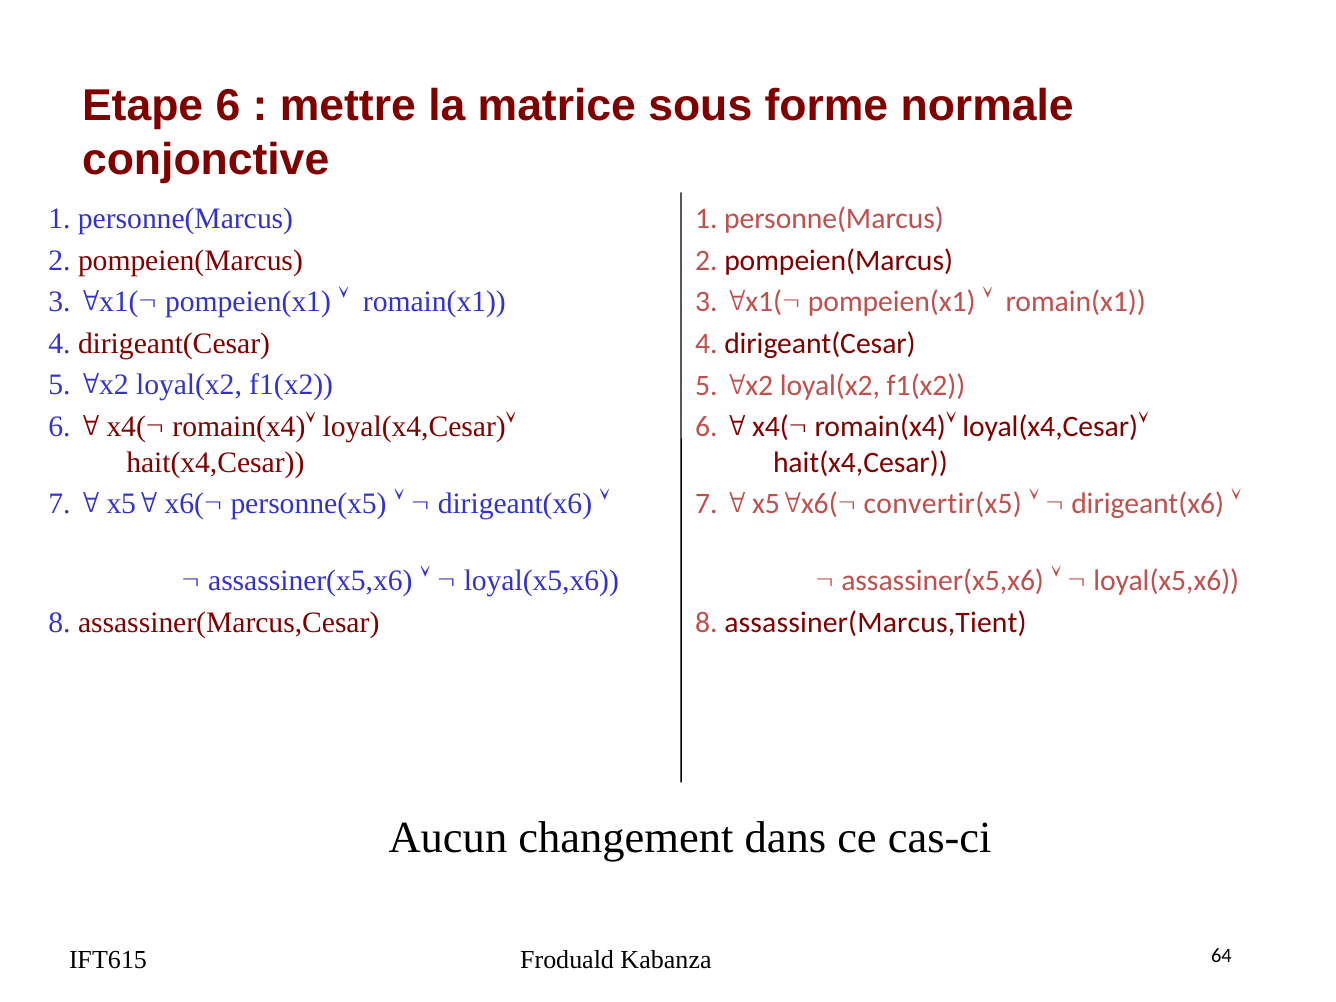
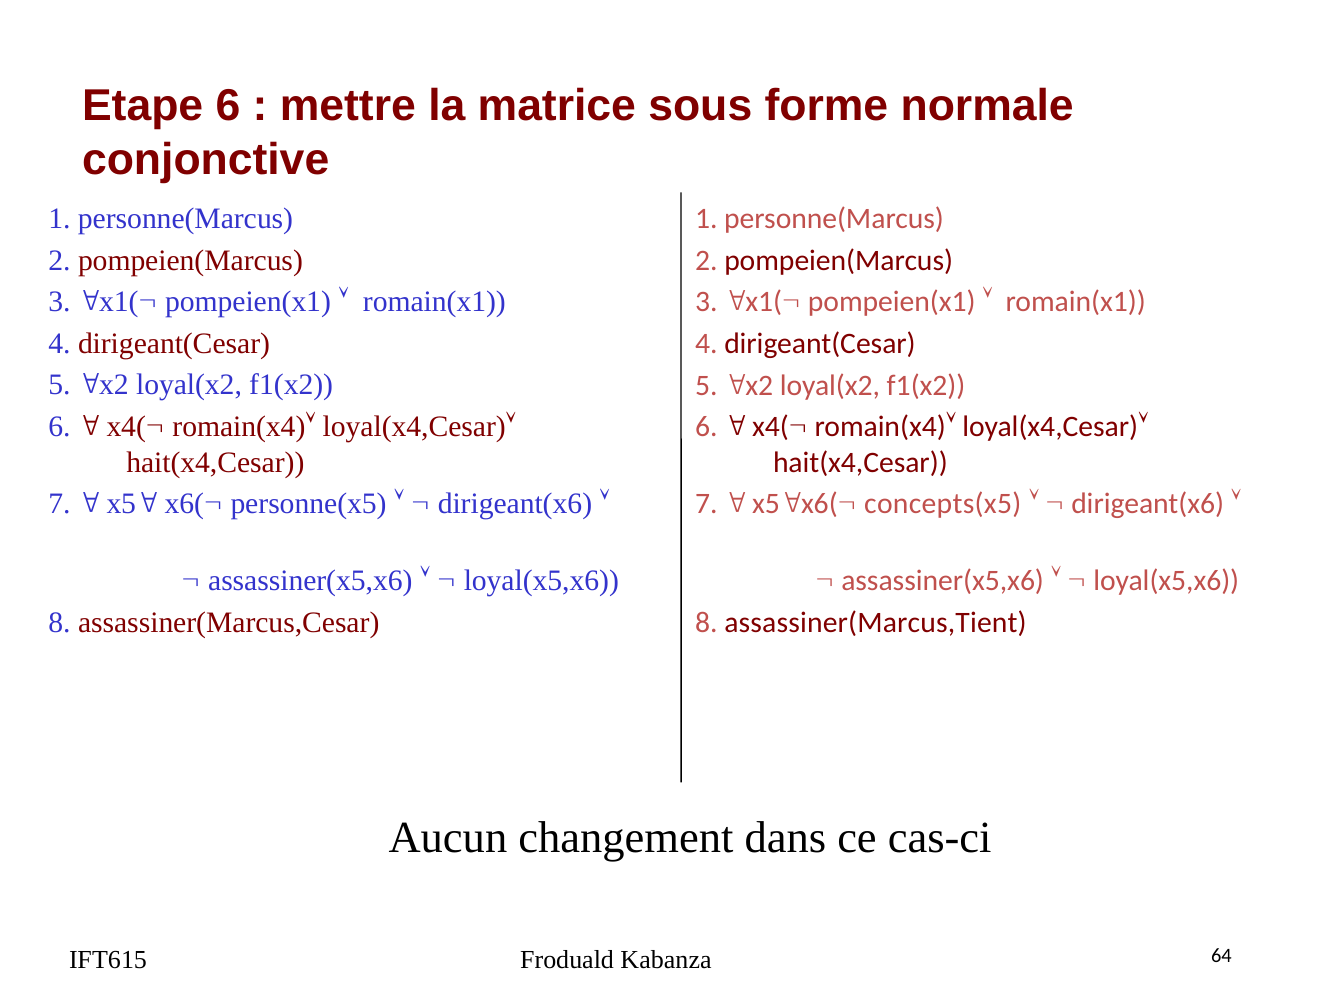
convertir(x5: convertir(x5 -> concepts(x5 (943, 504)
